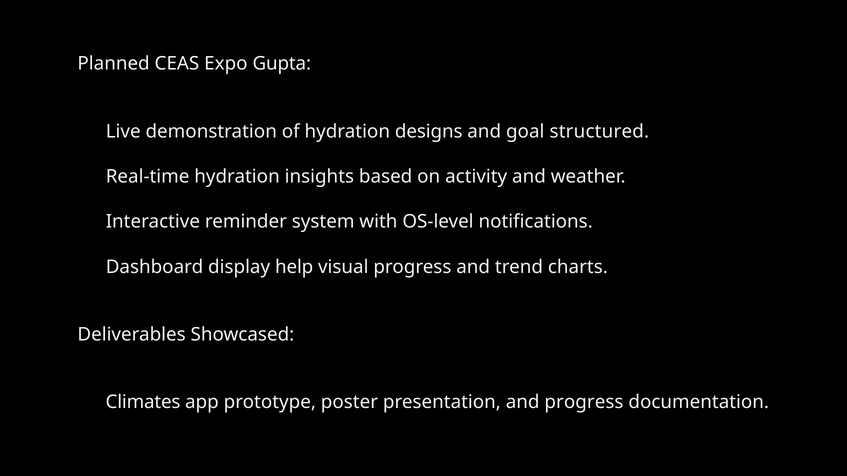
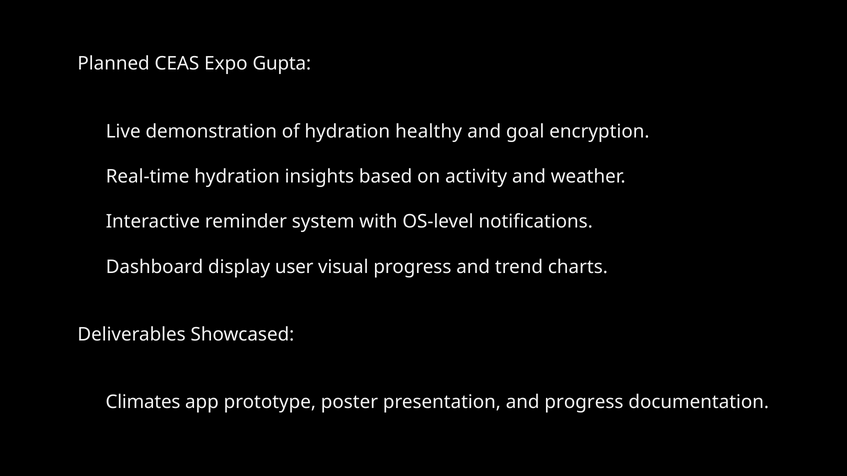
designs: designs -> healthy (429, 131)
structured: structured -> encryption (599, 131)
help: help -> user (294, 267)
